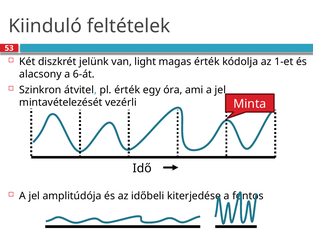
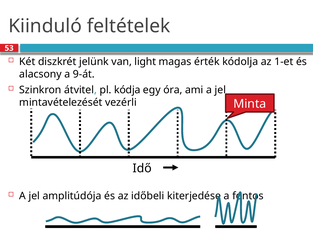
6-át: 6-át -> 9-át (84, 74)
pl érték: érték -> kódja (127, 90)
